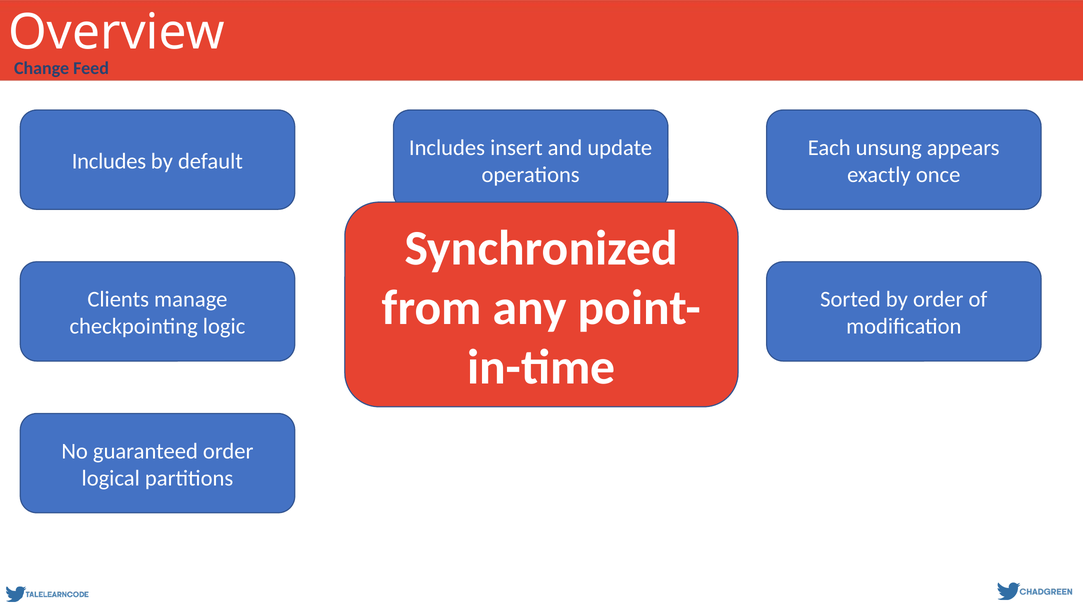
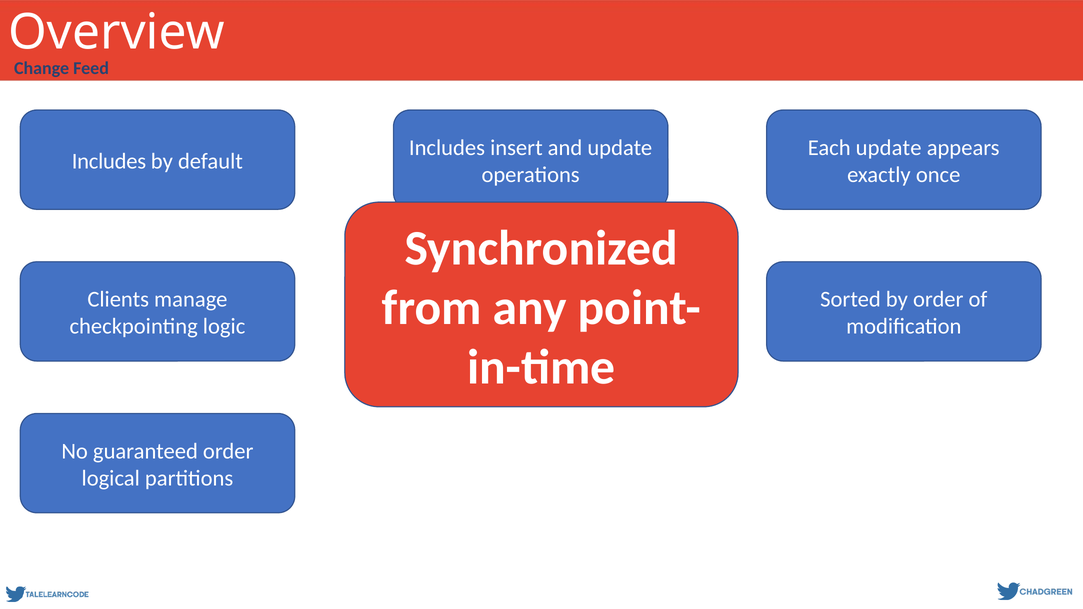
Each unsung: unsung -> update (889, 148)
